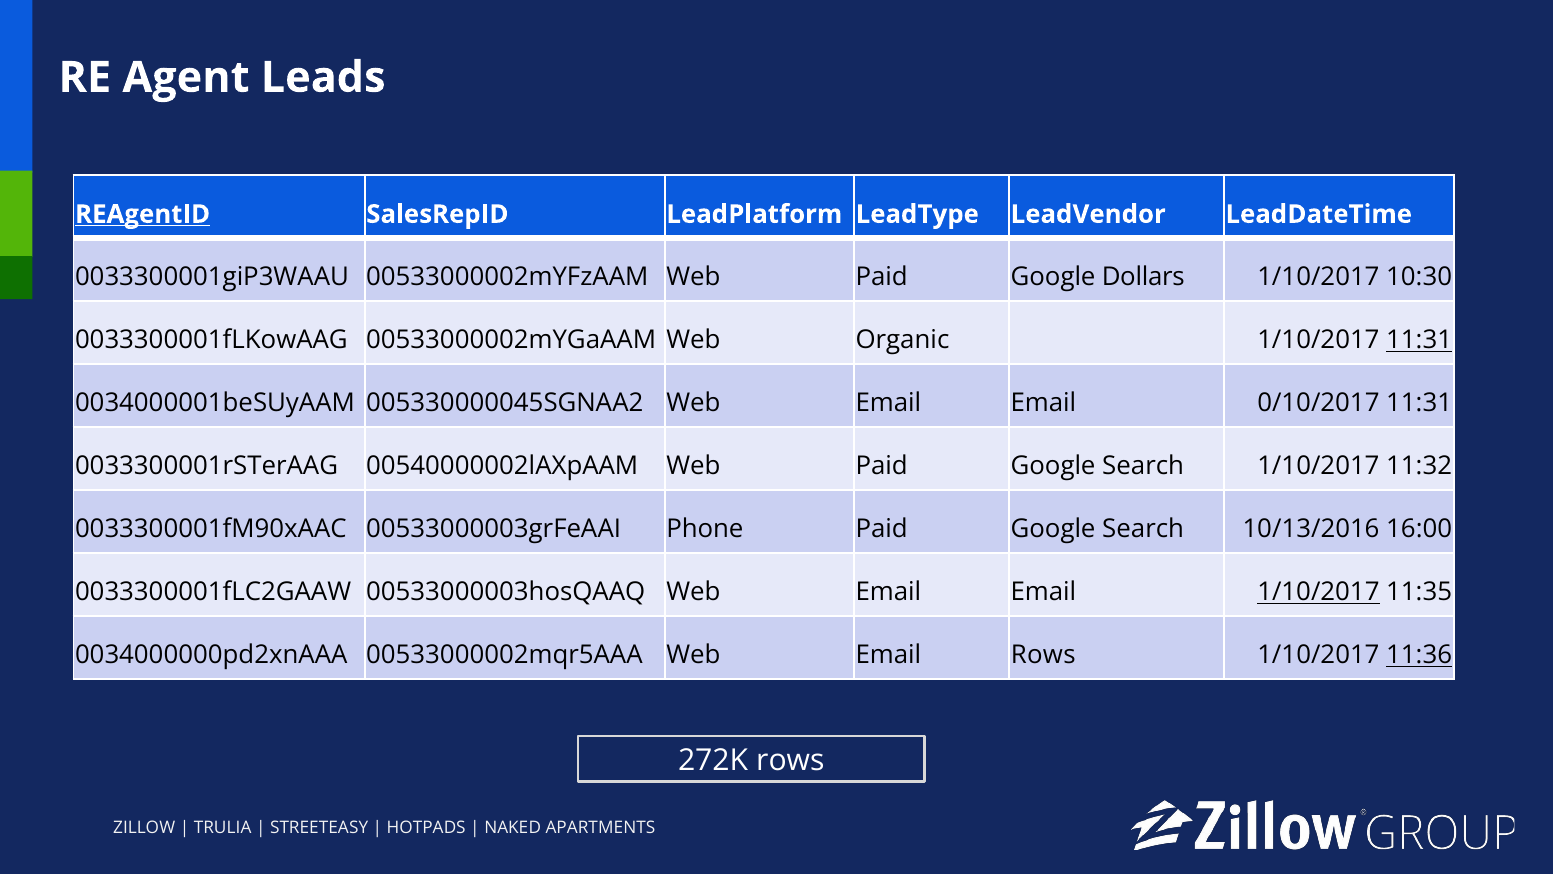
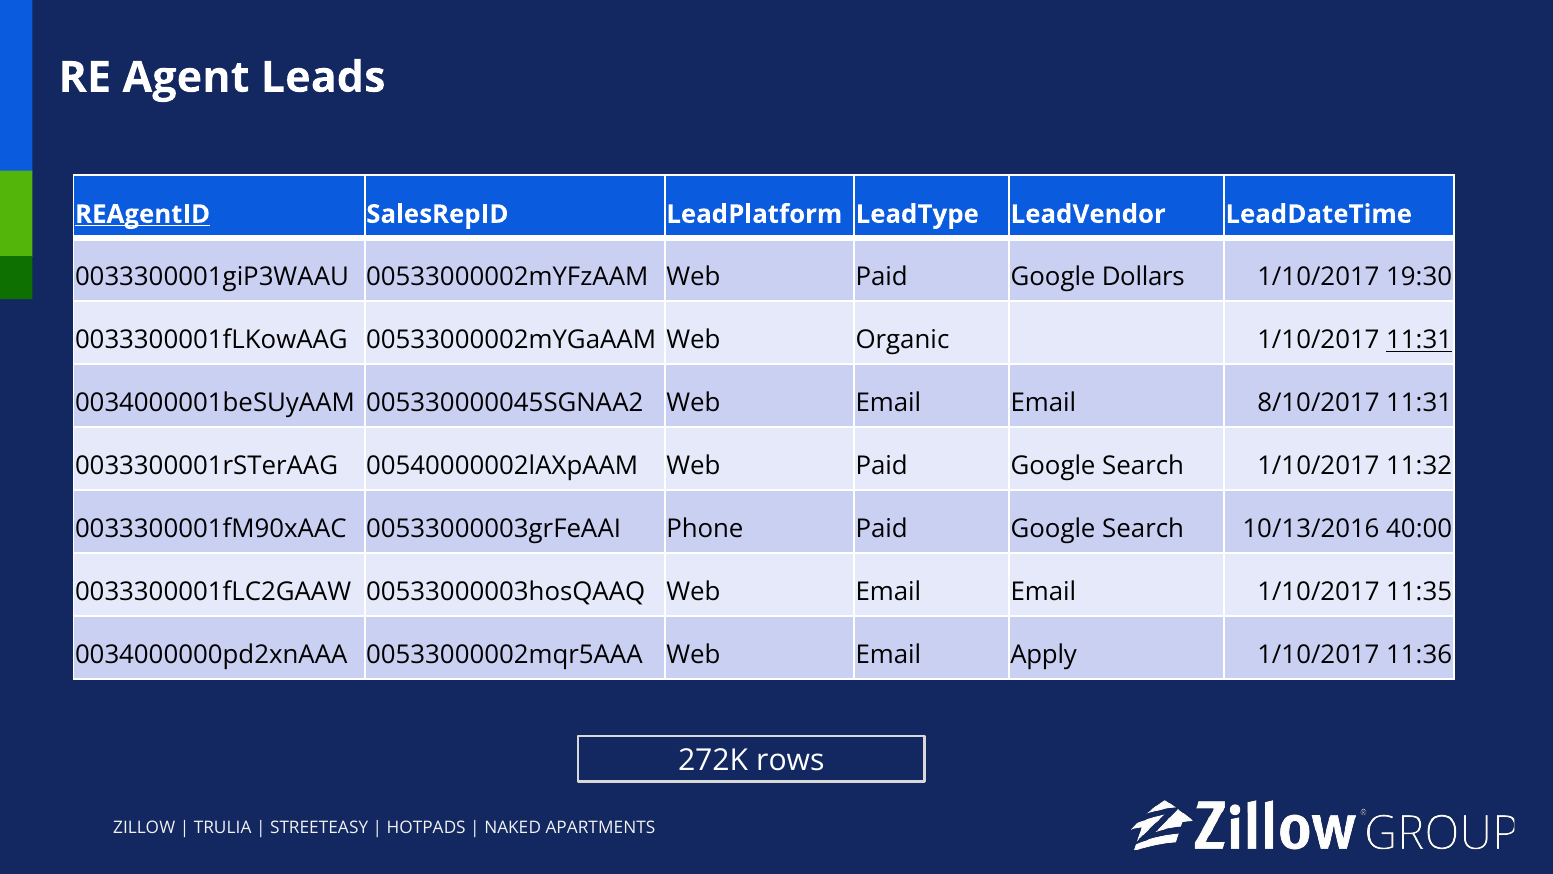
10:30: 10:30 -> 19:30 (1419, 277)
0/10/2017: 0/10/2017 -> 8/10/2017 (1318, 403)
16:00: 16:00 -> 40:00 (1419, 529)
1/10/2017 underline: present -> none (1318, 592)
Email Rows: Rows -> Apply (1044, 655)
11:36 underline: present -> none (1419, 655)
